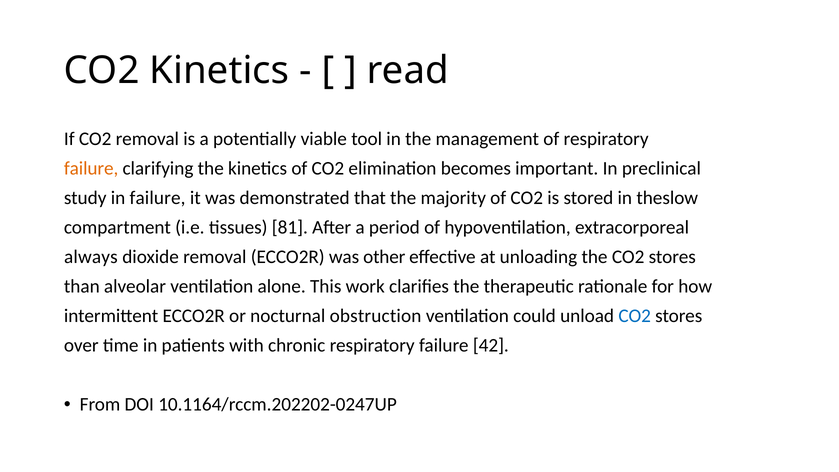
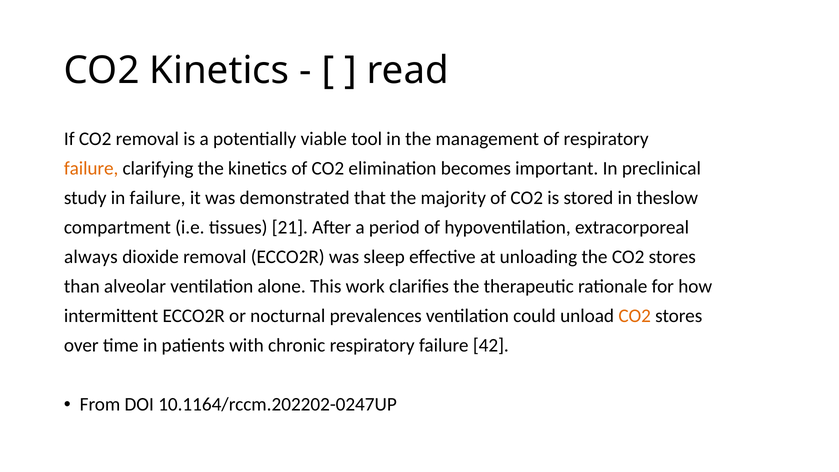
81: 81 -> 21 (290, 228)
other: other -> sleep (384, 257)
obstruction: obstruction -> prevalences (376, 316)
CO2 colour: blue -> orange (635, 316)
